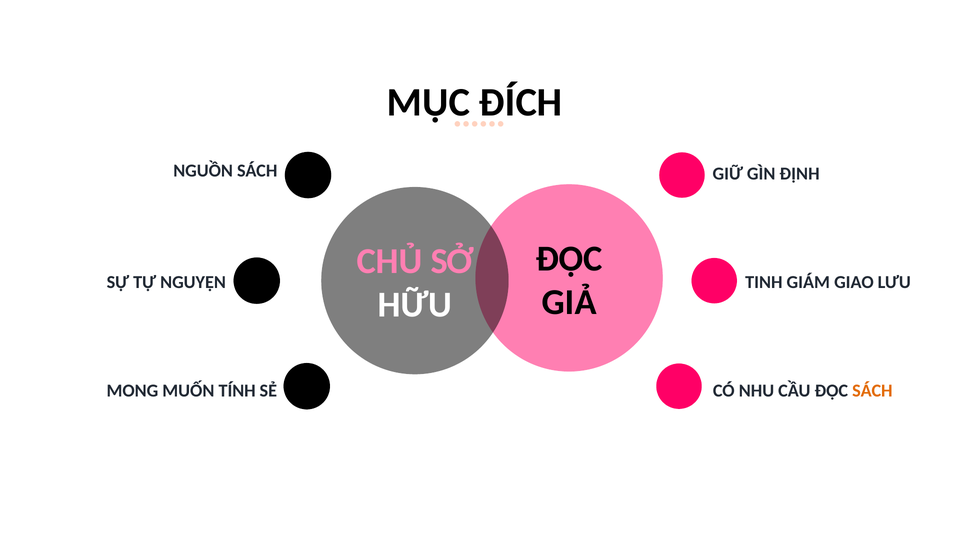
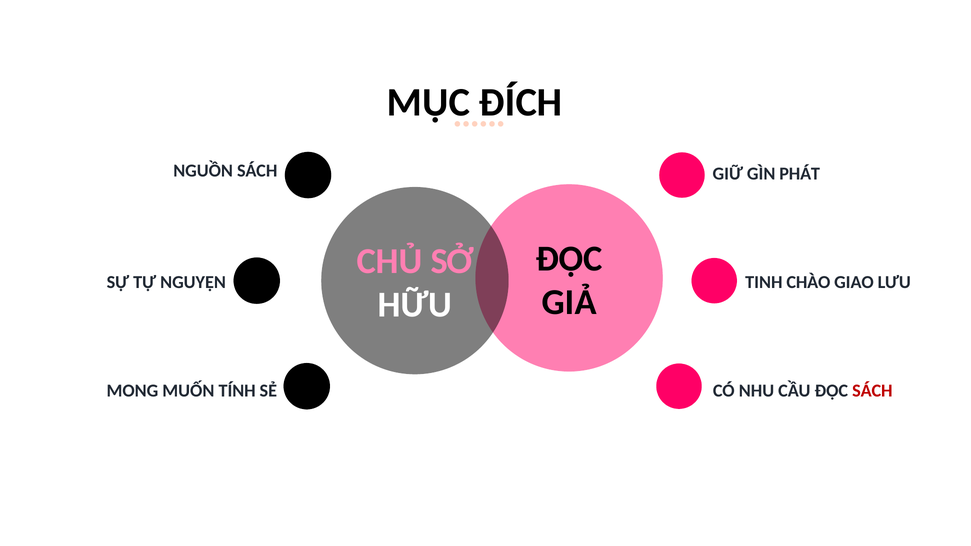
ĐỊNH: ĐỊNH -> PHÁT (800, 174)
GIÁM: GIÁM -> CHÀO (808, 282)
SÁCH colour: orange -> red (872, 391)
